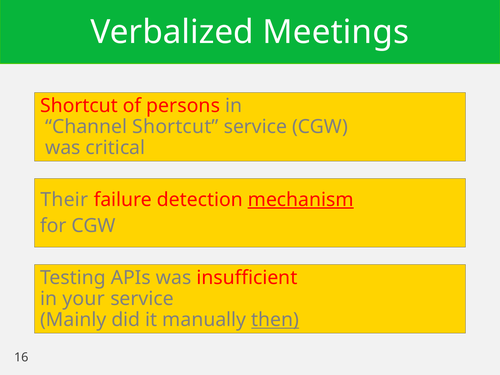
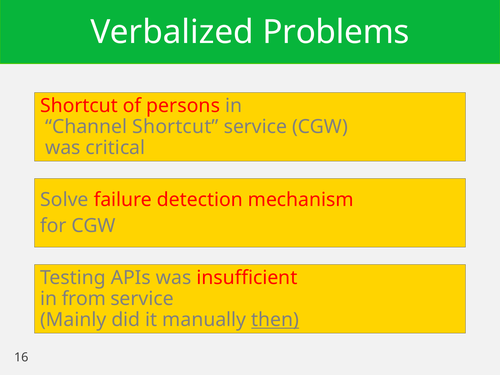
Meetings: Meetings -> Problems (336, 32)
Their: Their -> Solve (64, 200)
mechanism underline: present -> none (301, 200)
your: your -> from (84, 299)
